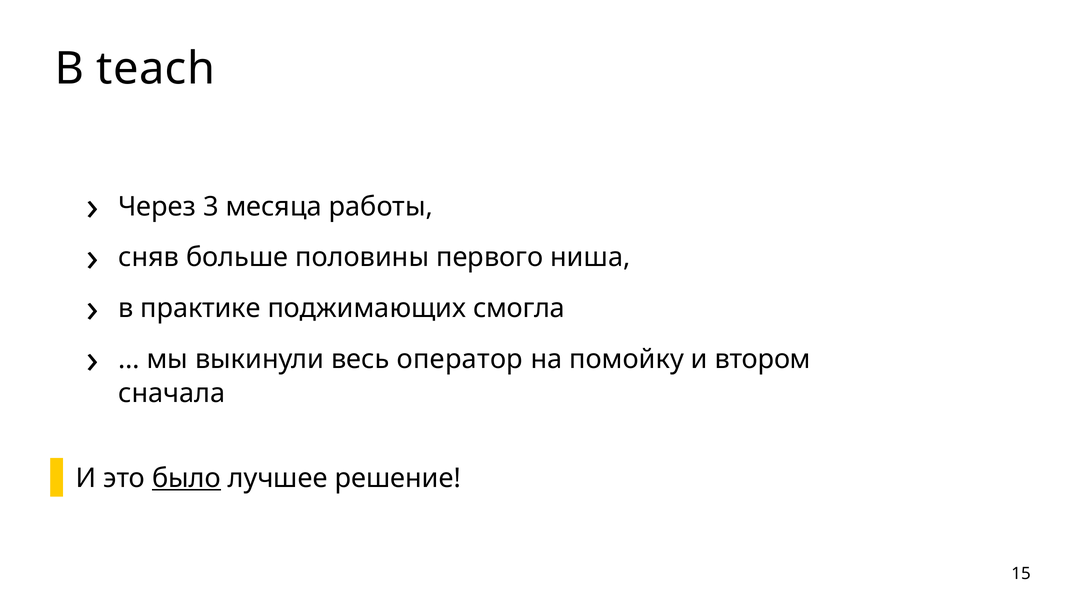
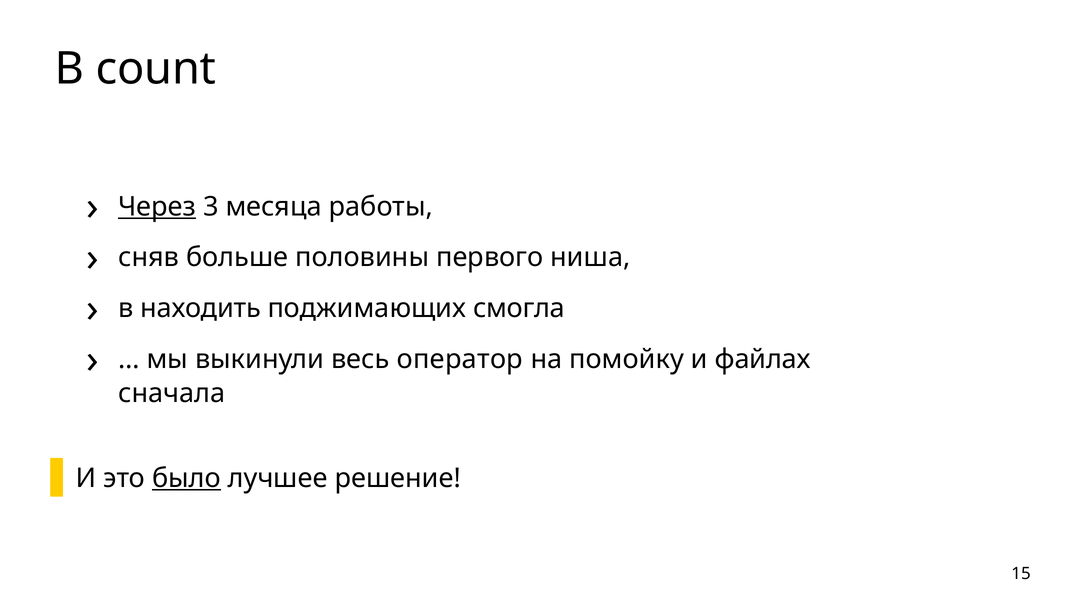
teach: teach -> count (156, 69)
Через underline: none -> present (157, 206)
практике: практике -> находить (201, 308)
втором: втором -> файлах (763, 359)
